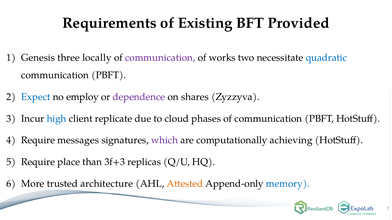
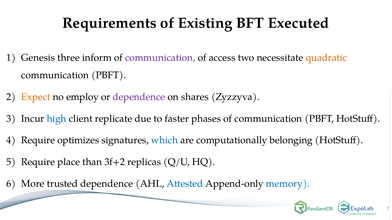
Provided: Provided -> Executed (299, 23)
locally: locally -> inform (97, 58)
works: works -> access (222, 58)
quadratic colour: blue -> orange (326, 58)
Expect colour: blue -> orange (36, 97)
cloud: cloud -> faster (177, 119)
messages: messages -> optimizes (78, 141)
which colour: purple -> blue (165, 141)
achieving: achieving -> belonging (291, 141)
3f+3: 3f+3 -> 3f+2 (115, 162)
trusted architecture: architecture -> dependence (107, 184)
Attested colour: orange -> blue (185, 184)
